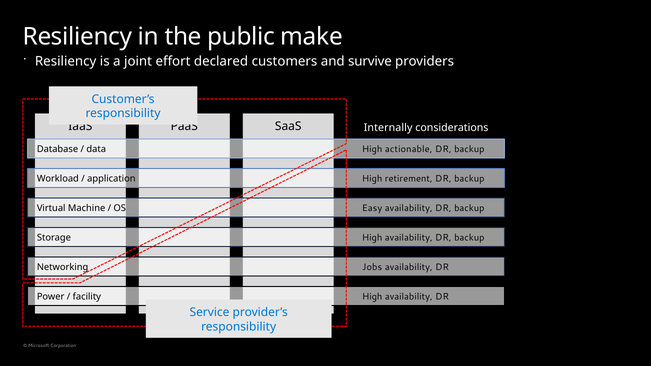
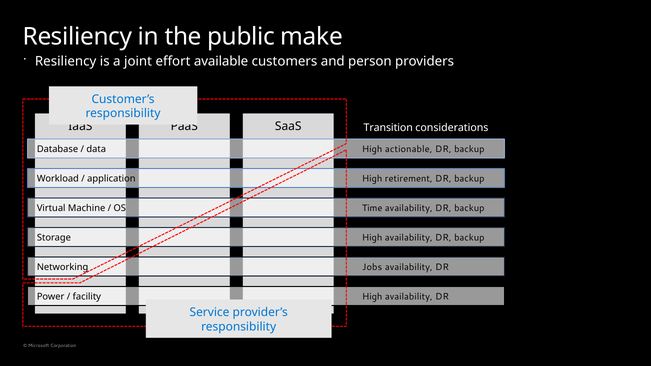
declared: declared -> available (221, 61)
survive: survive -> person (370, 61)
Internally: Internally -> Transition (388, 128)
Easy: Easy -> Time (372, 208)
